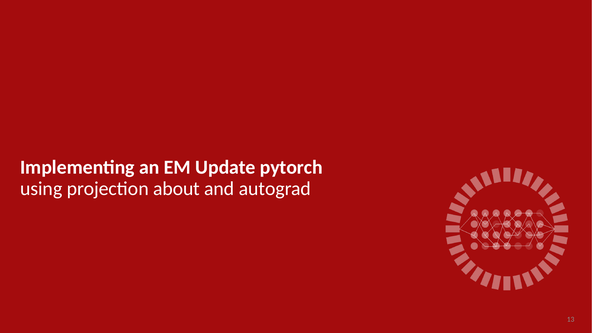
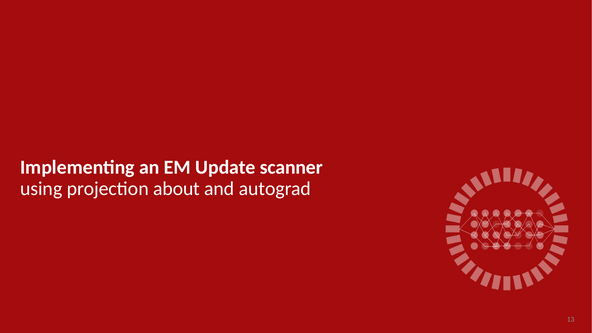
pytorch: pytorch -> scanner (291, 167)
